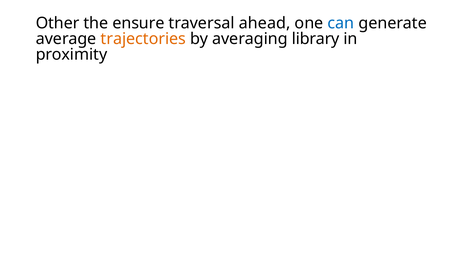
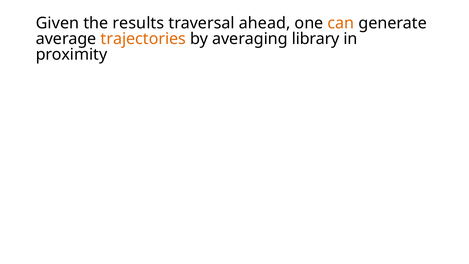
Other: Other -> Given (57, 23)
ensure: ensure -> results (138, 23)
can colour: blue -> orange (341, 23)
